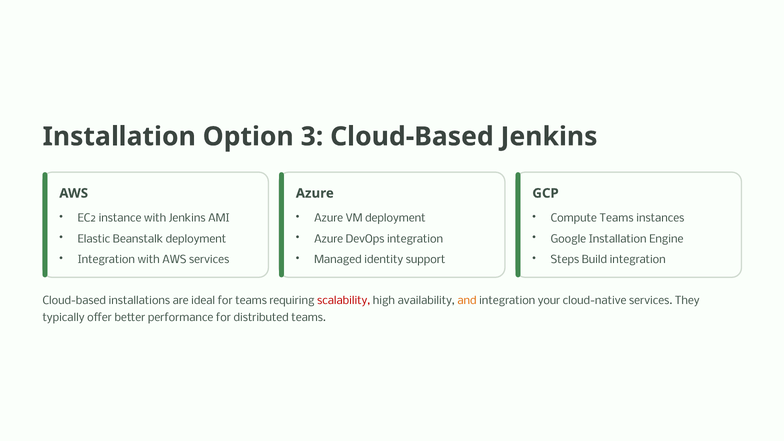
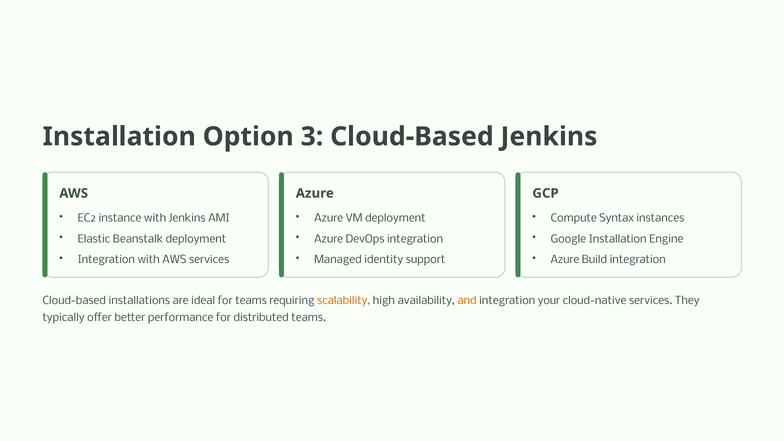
Compute Teams: Teams -> Syntax (617, 218)
Steps: Steps -> Azure (565, 260)
scalability colour: red -> orange (344, 301)
